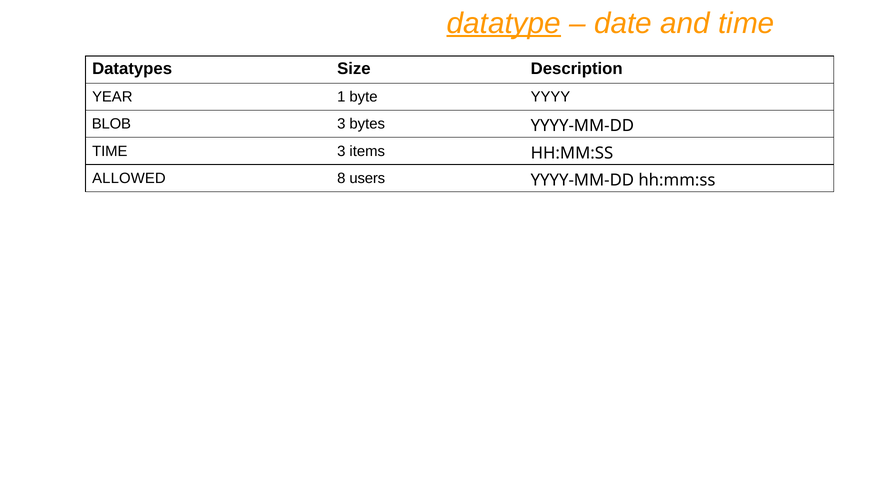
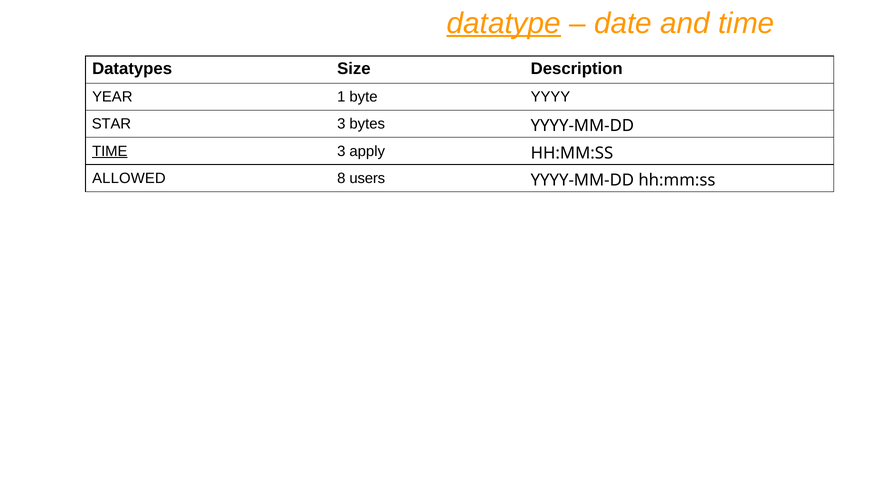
BLOB: BLOB -> STAR (111, 124)
TIME underline: none -> present (110, 151)
items: items -> apply (367, 151)
